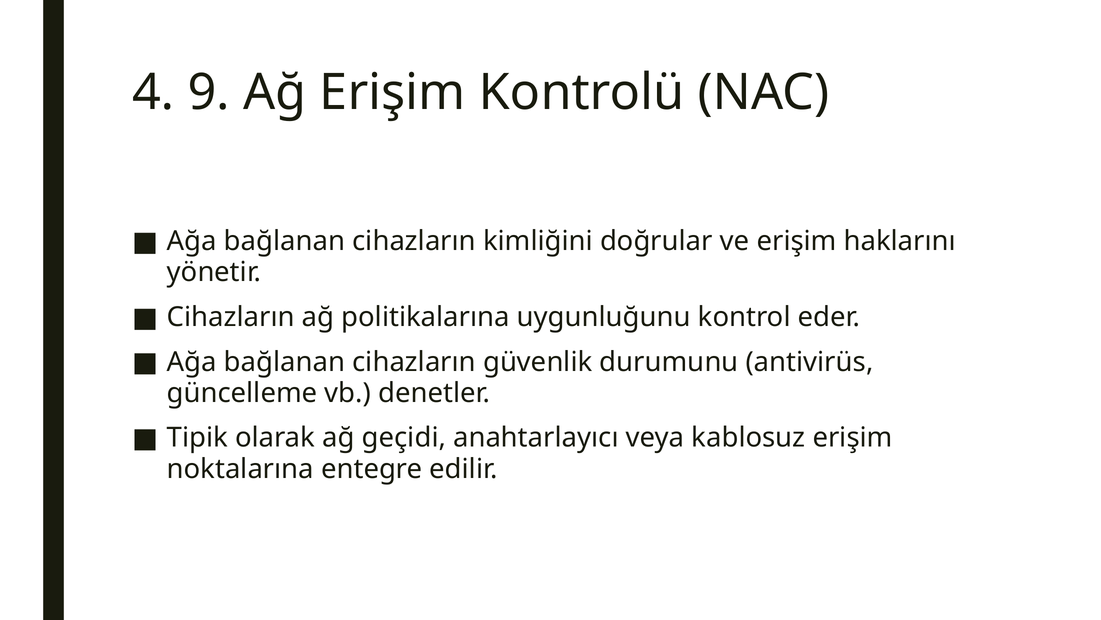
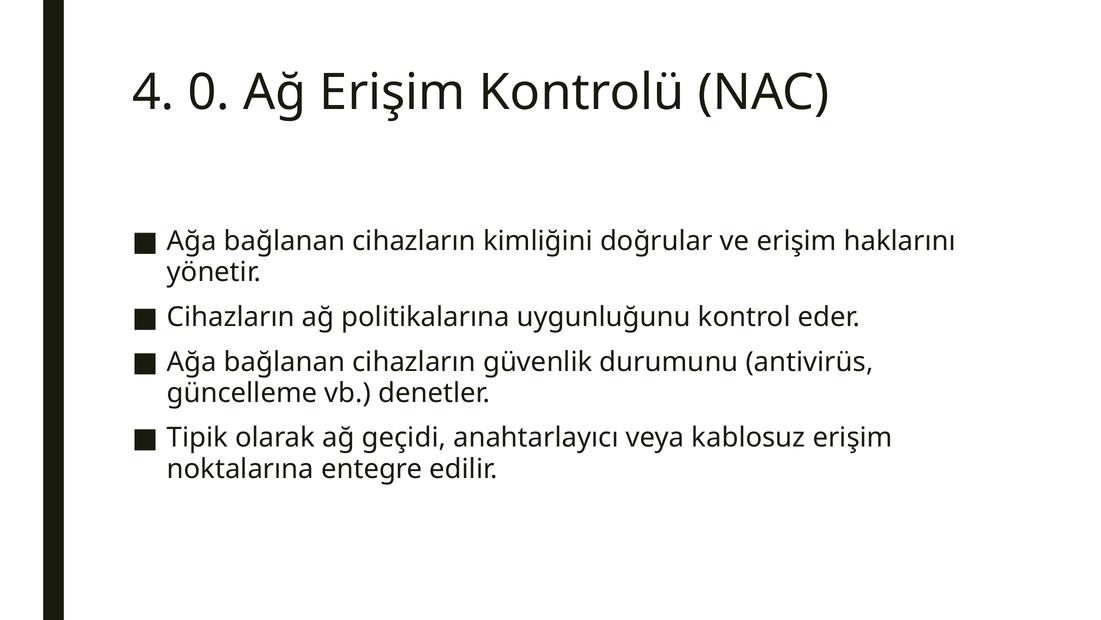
9: 9 -> 0 (209, 93)
